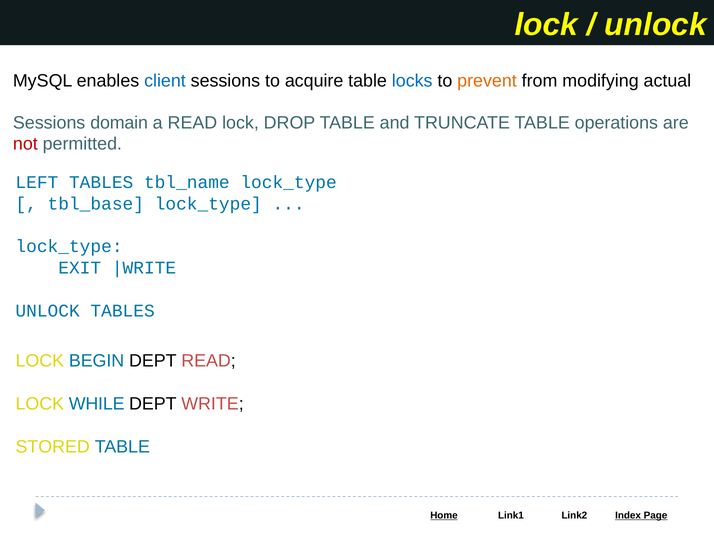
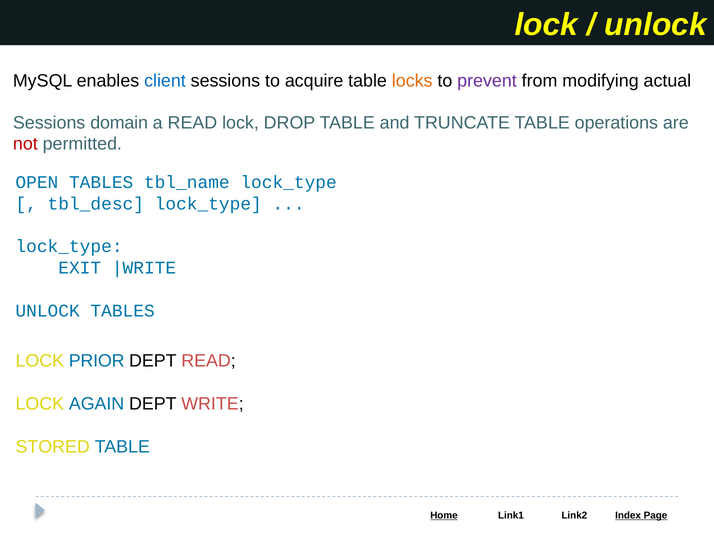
locks colour: blue -> orange (412, 81)
prevent colour: orange -> purple (487, 81)
LEFT: LEFT -> OPEN (37, 182)
tbl_base: tbl_base -> tbl_desc (96, 203)
BEGIN: BEGIN -> PRIOR (97, 361)
WHILE: WHILE -> AGAIN (97, 403)
